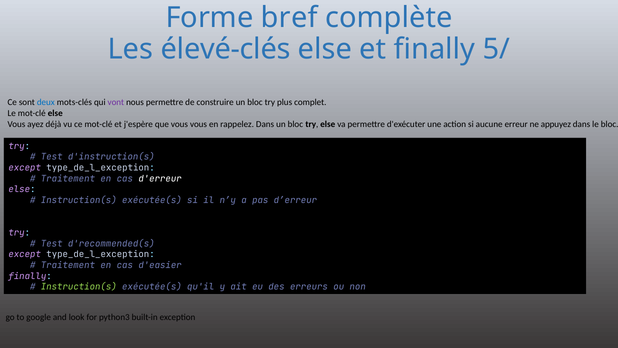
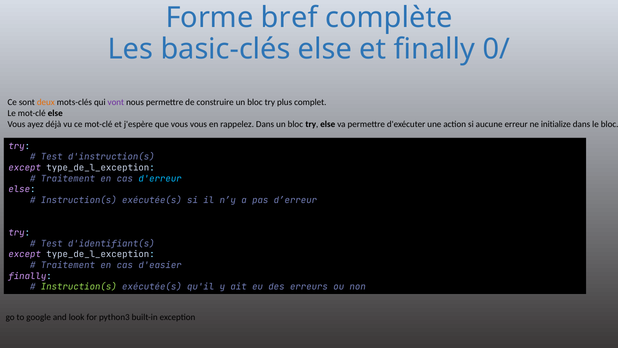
élevé-clés: élevé-clés -> basic-clés (226, 49)
5/: 5/ -> 0/ (496, 49)
deux colour: blue -> orange (46, 102)
appuyez: appuyez -> initialize (556, 124)
d'erreur colour: white -> light blue (160, 178)
d'recommended(s: d'recommended(s -> d'identifiant(s (111, 243)
